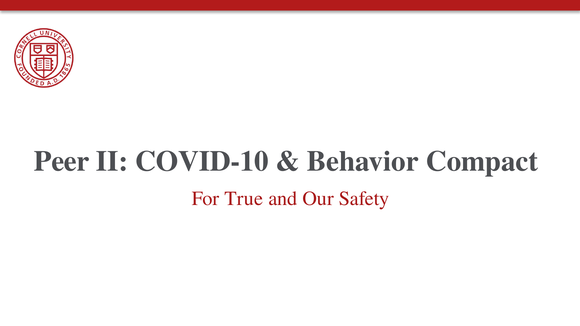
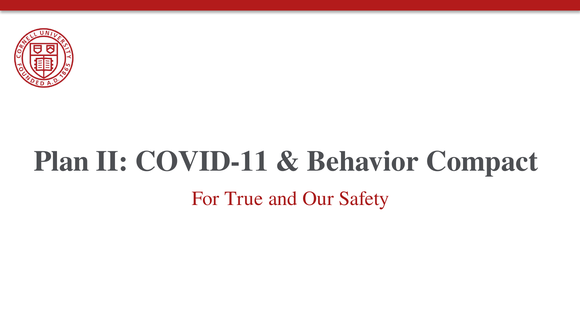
Peer: Peer -> Plan (62, 161)
COVID-10: COVID-10 -> COVID-11 (202, 161)
